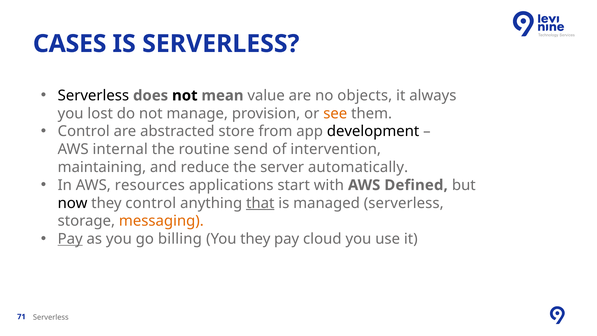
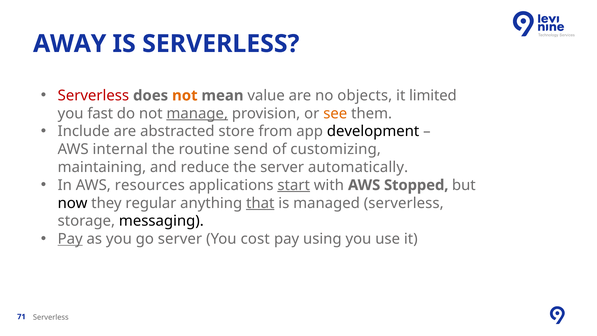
CASES: CASES -> AWAY (70, 44)
Serverless colour: black -> red (93, 95)
not colour: black -> orange (185, 95)
always: always -> limited (433, 95)
lost: lost -> fast (100, 113)
manage underline: none -> present (197, 113)
Control: Control -> Include (84, 131)
intervention: intervention -> customizing (336, 149)
start underline: none -> present (294, 185)
Defined: Defined -> Stopped (416, 185)
they control: control -> regular (151, 203)
messaging colour: orange -> black (161, 221)
go billing: billing -> server (180, 239)
You they: they -> cost (255, 239)
cloud: cloud -> using (322, 239)
